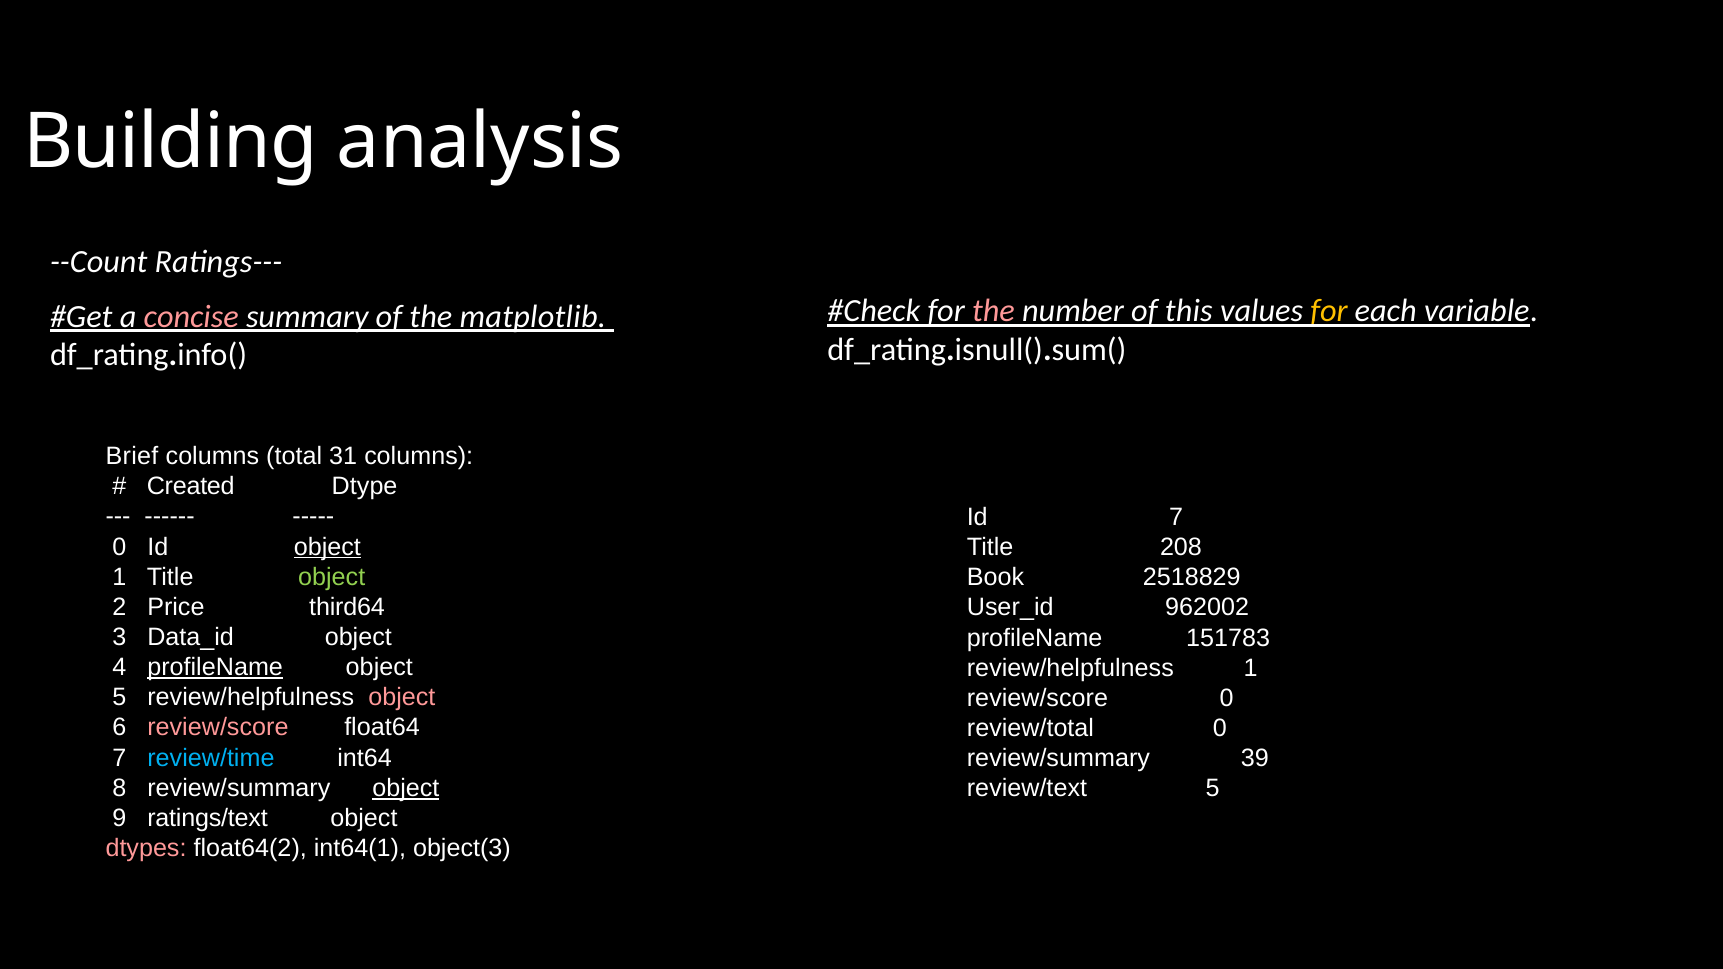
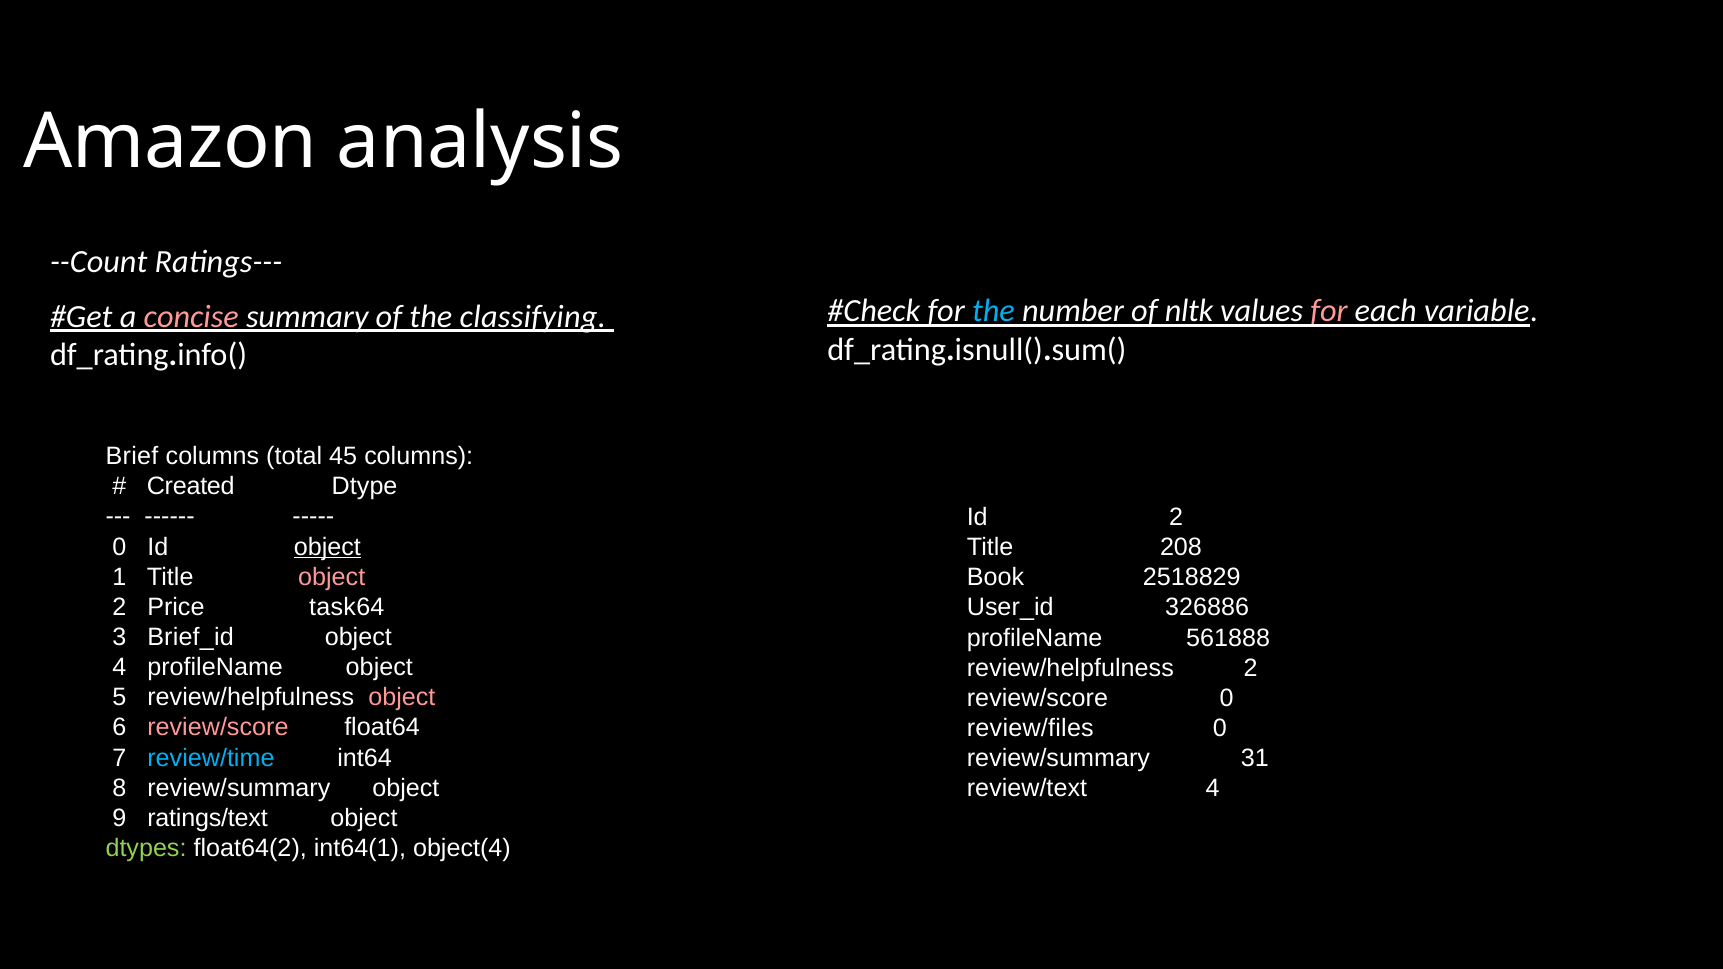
Building: Building -> Amazon (170, 142)
the colour: pink -> light blue (993, 311)
this: this -> nltk (1189, 311)
for colour: yellow -> pink (1329, 311)
matplotlib: matplotlib -> classifying (533, 316)
31: 31 -> 45 (343, 456)
Id 7: 7 -> 2 (1176, 517)
object colour: light green -> pink (332, 577)
third64: third64 -> task64 (347, 607)
962002: 962002 -> 326886 (1207, 608)
Data_id: Data_id -> Brief_id (191, 637)
151783: 151783 -> 561888 (1228, 638)
profileName underline: present -> none (215, 667)
review/helpfulness 1: 1 -> 2 (1251, 668)
review/total: review/total -> review/files (1030, 728)
39: 39 -> 31 (1255, 759)
object underline: present -> none (406, 788)
review/text 5: 5 -> 4 (1213, 789)
dtypes colour: pink -> light green (146, 849)
object(3: object(3 -> object(4 (462, 849)
